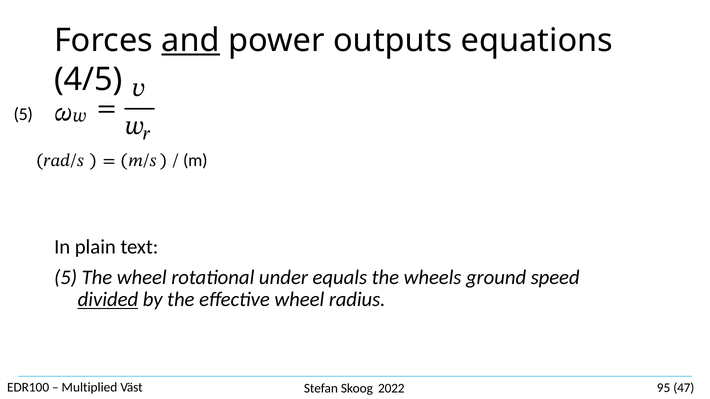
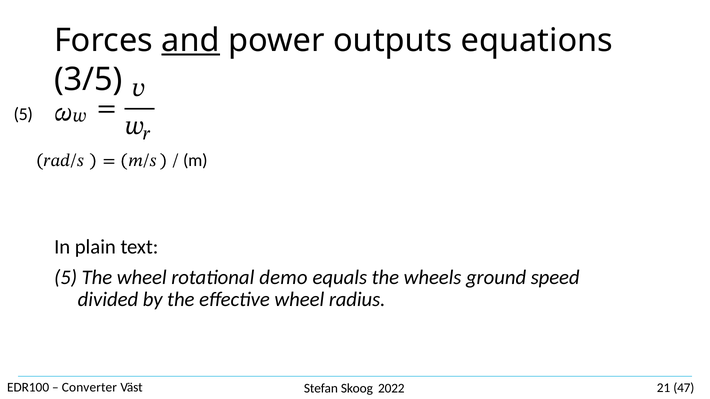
4/5: 4/5 -> 3/5 (88, 80)
under: under -> demo (283, 278)
divided underline: present -> none (108, 300)
Multiplied: Multiplied -> Converter (89, 388)
95: 95 -> 21 (664, 388)
